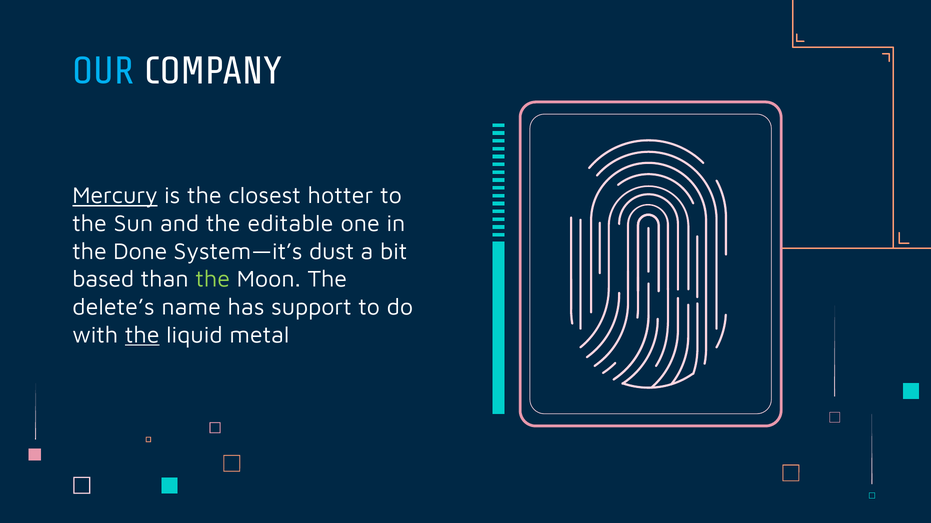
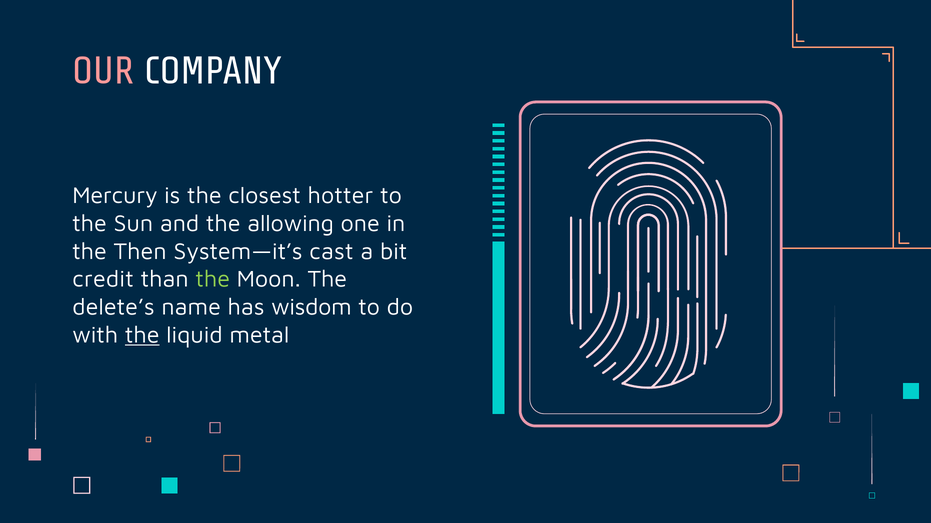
OUR colour: light blue -> pink (103, 71)
Mercury underline: present -> none (115, 196)
editable: editable -> allowing (291, 224)
Done: Done -> Then (140, 252)
dust: dust -> cast (331, 252)
based: based -> credit (103, 280)
support: support -> wisdom (311, 308)
